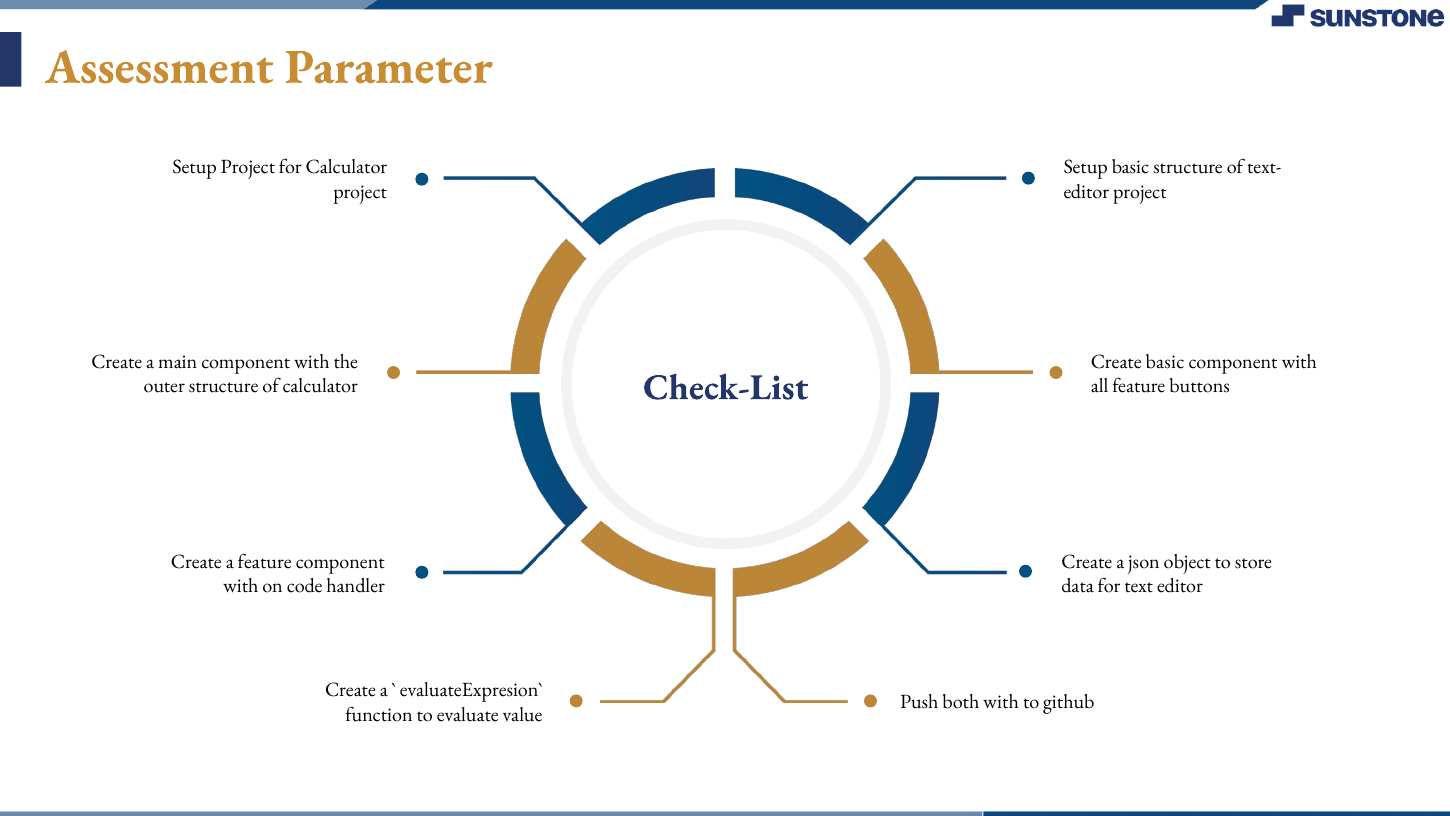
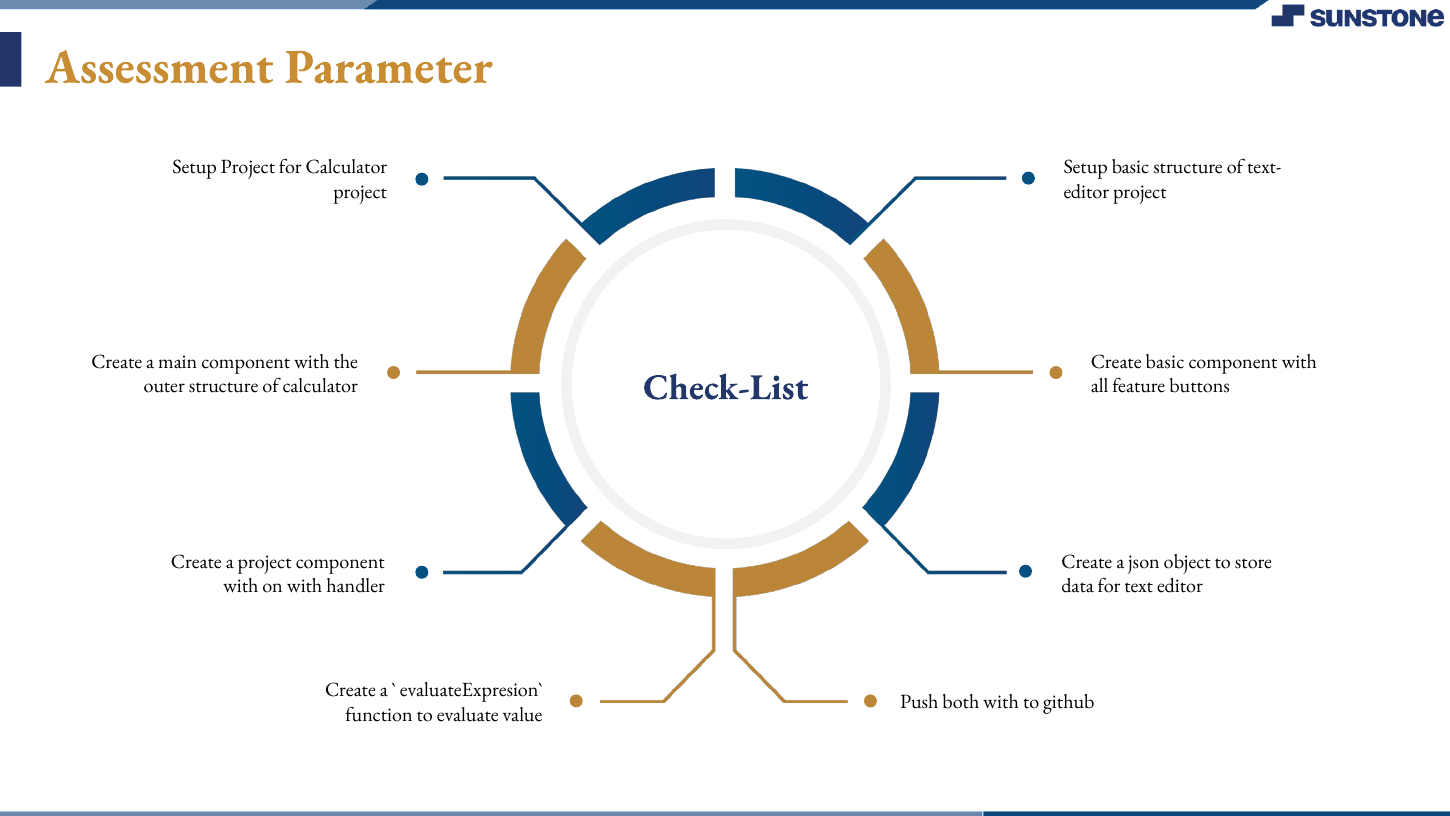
a feature: feature -> project (265, 562)
on code: code -> with (305, 586)
